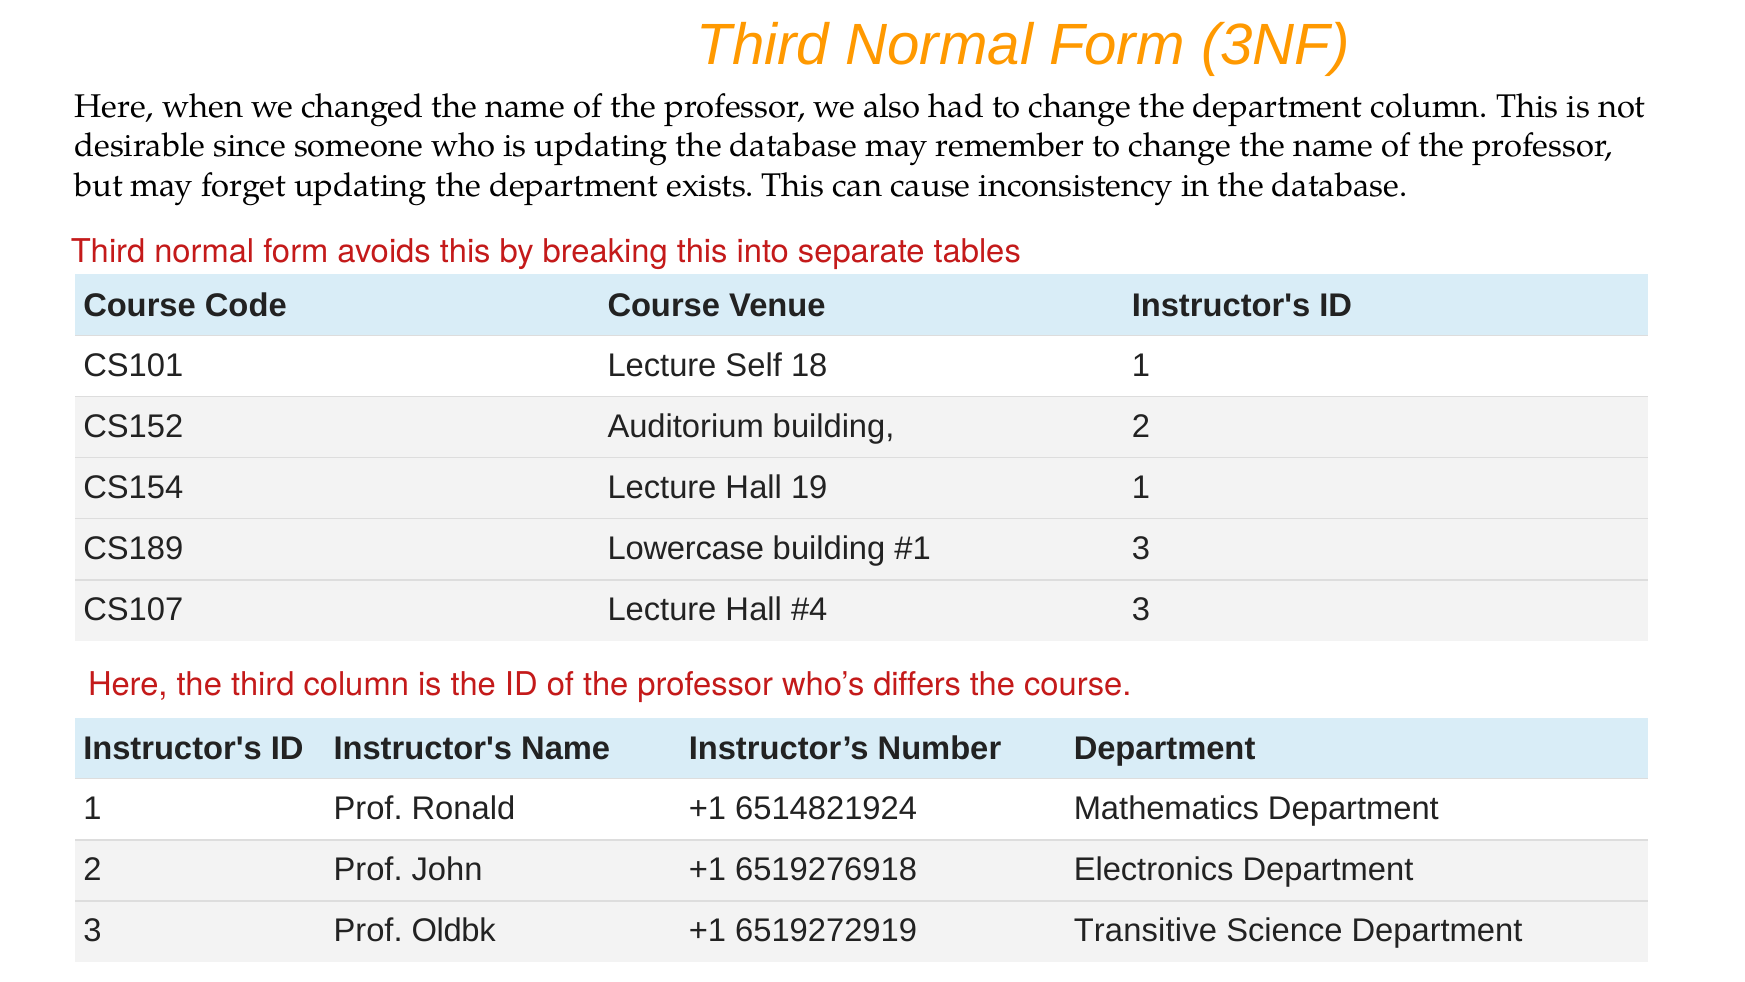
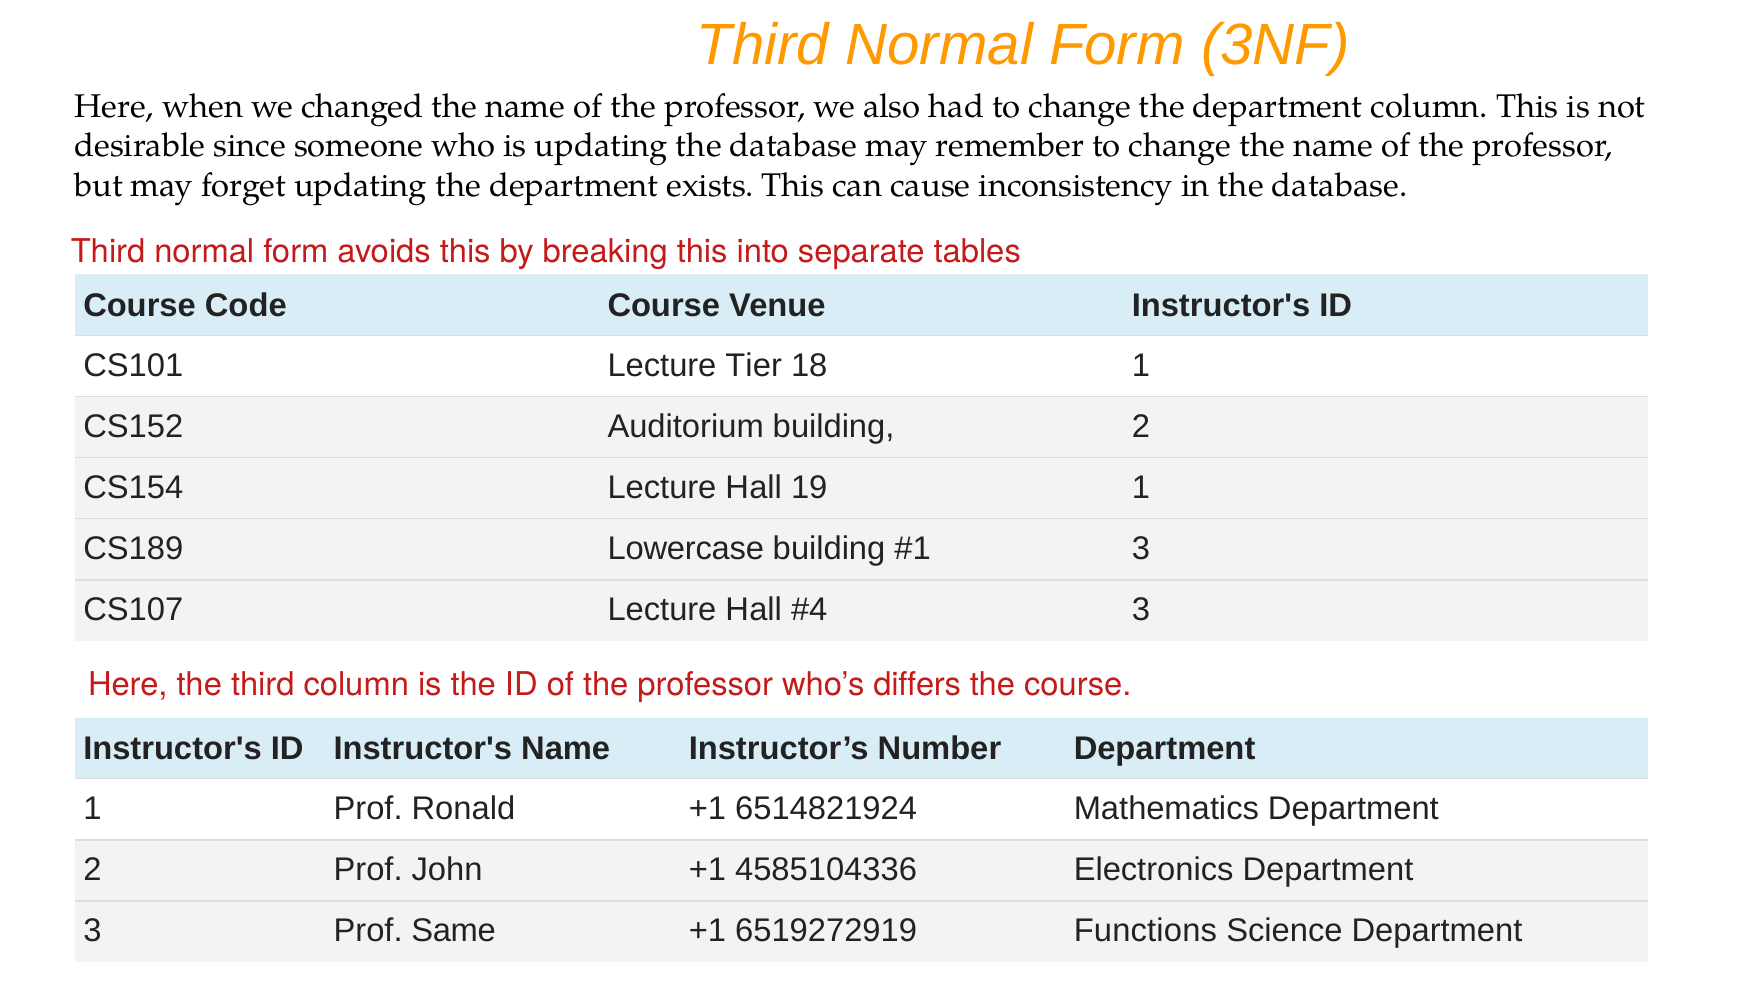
Self: Self -> Tier (754, 365)
6519276918: 6519276918 -> 4585104336 (826, 869)
Oldbk: Oldbk -> Same (454, 930)
Transitive: Transitive -> Functions (1145, 930)
